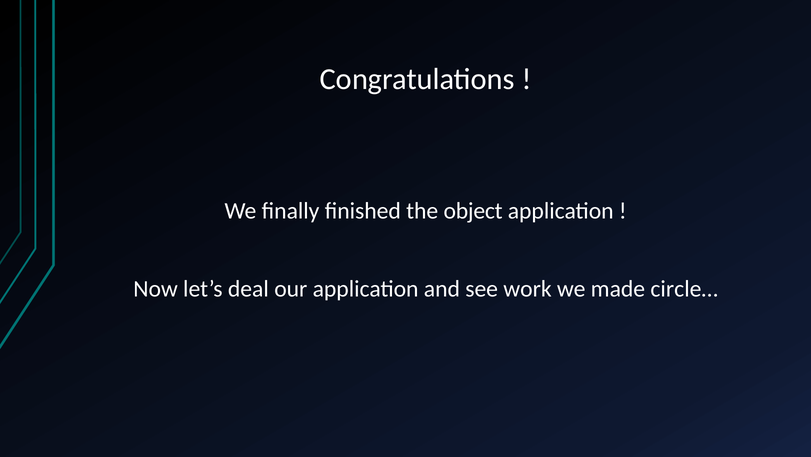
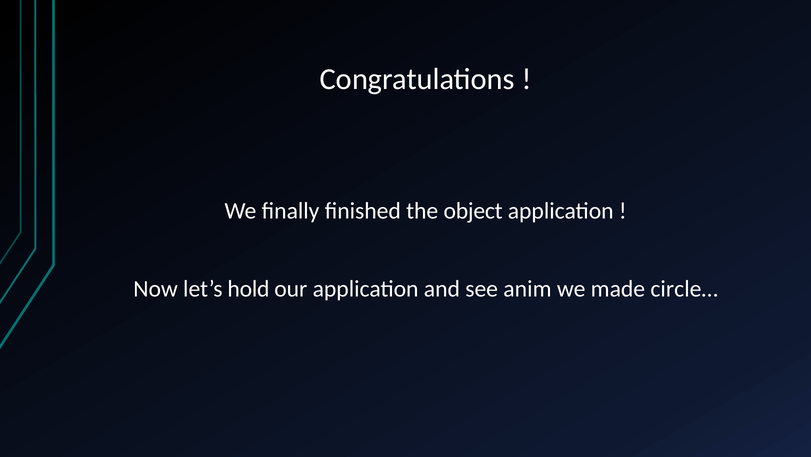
deal: deal -> hold (249, 289)
work: work -> anim (527, 289)
